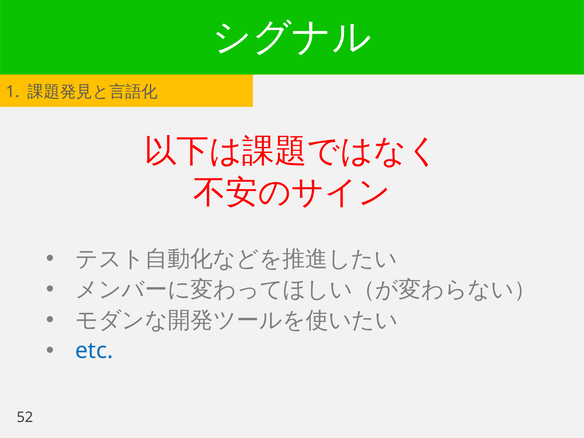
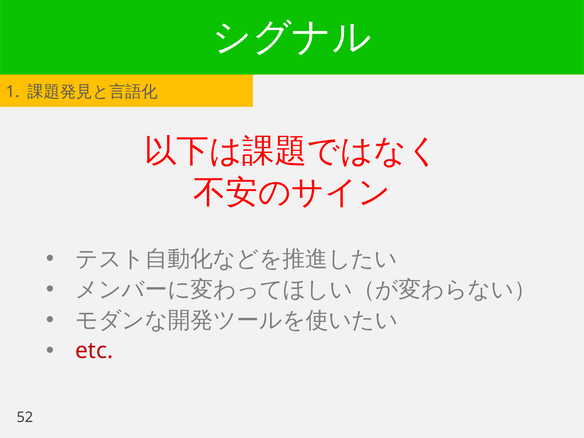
etc colour: blue -> red (94, 351)
